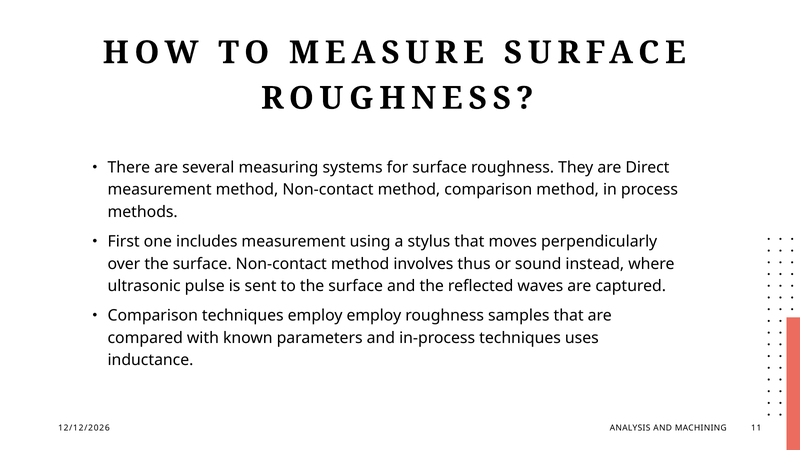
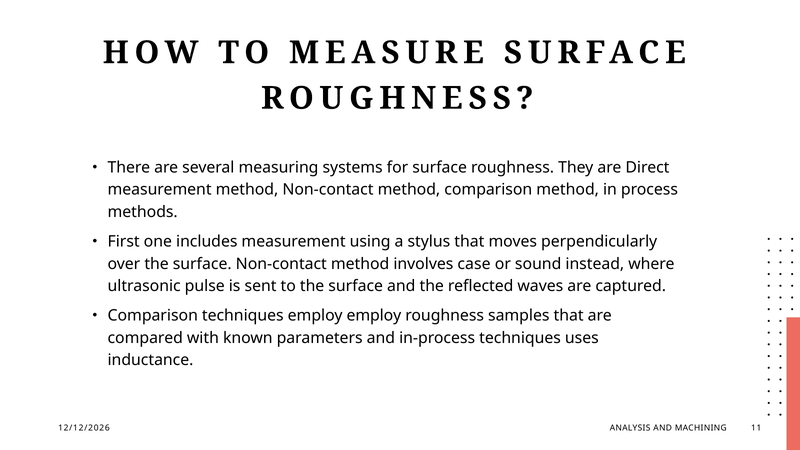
thus: thus -> case (474, 264)
